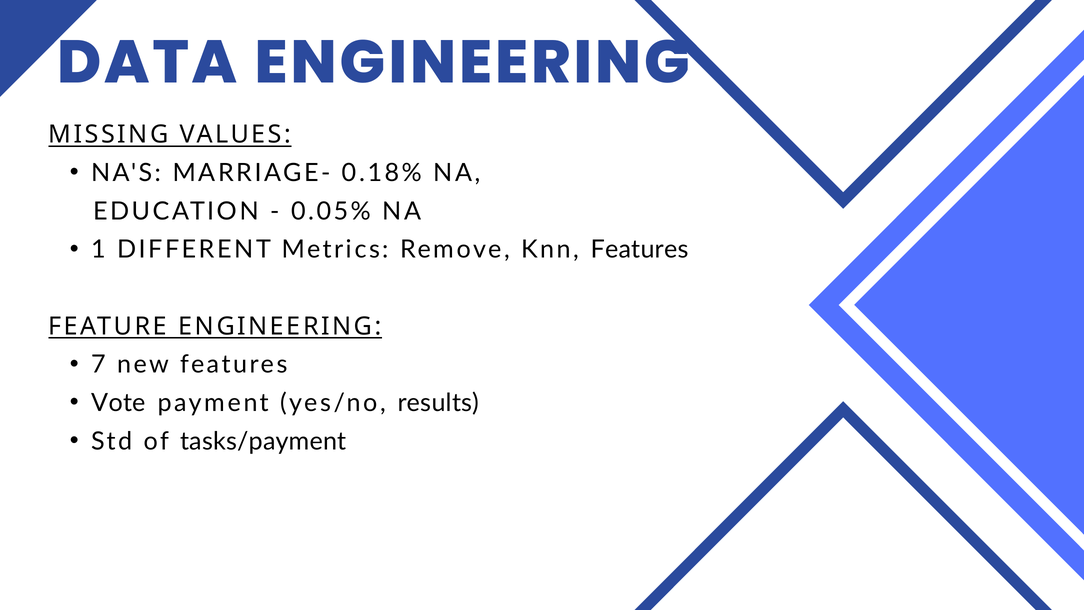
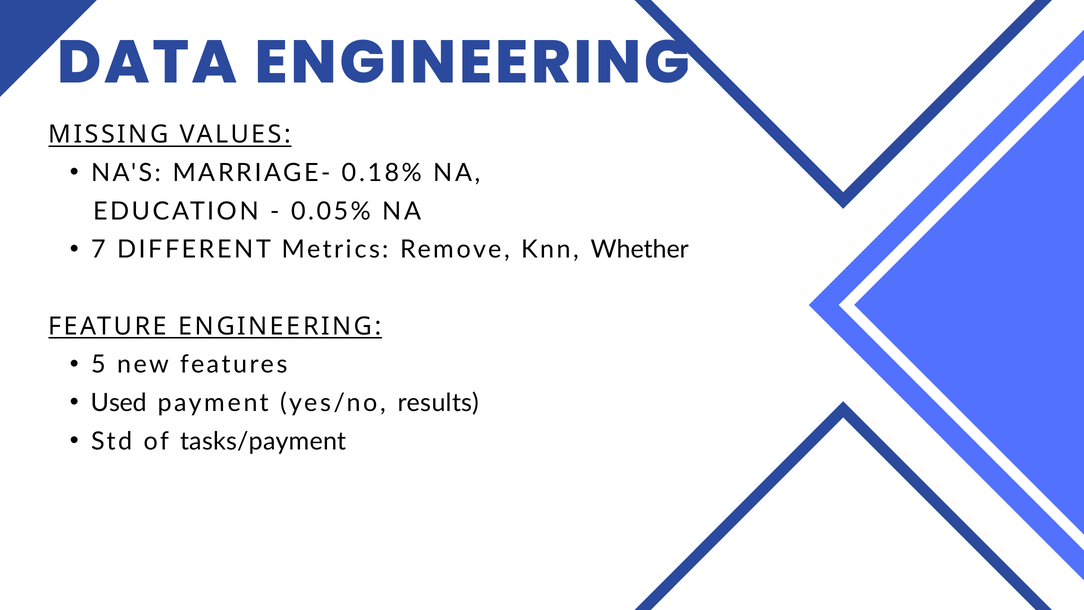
1: 1 -> 7 (99, 250)
Knn Features: Features -> Whether (640, 250)
7: 7 -> 5 (99, 364)
Vote: Vote -> Used (119, 403)
